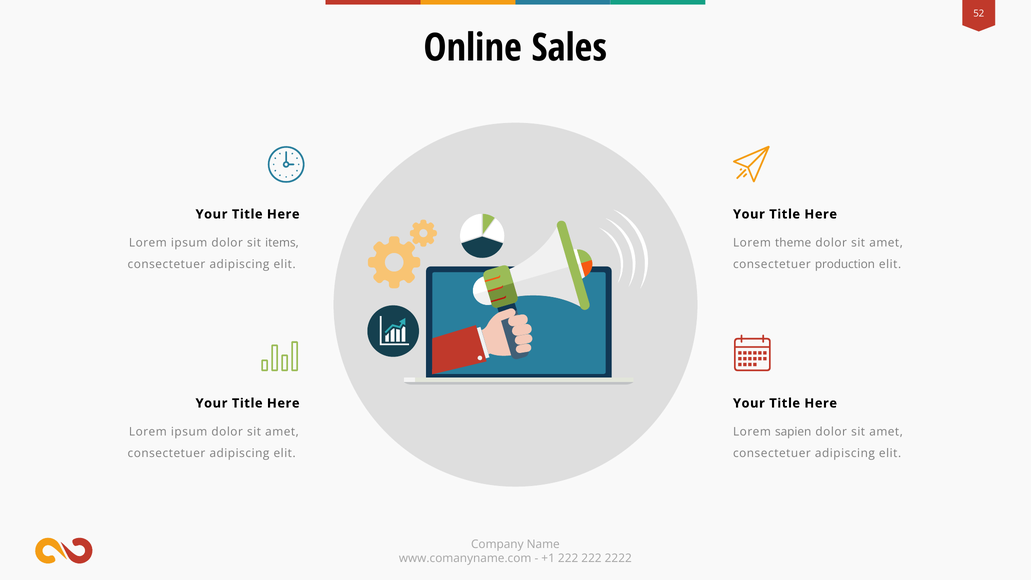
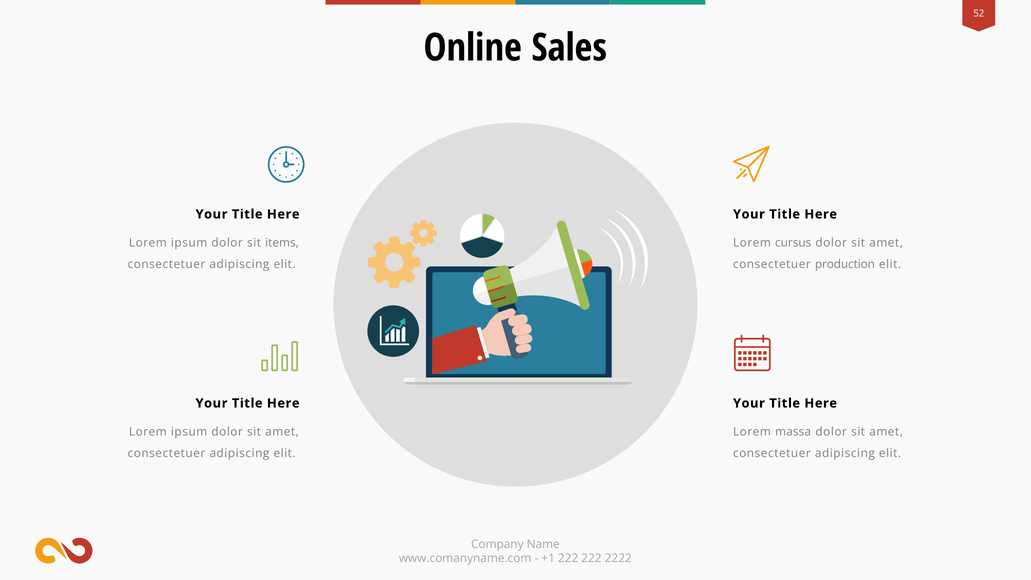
theme: theme -> cursus (793, 243)
sapien: sapien -> massa (793, 432)
